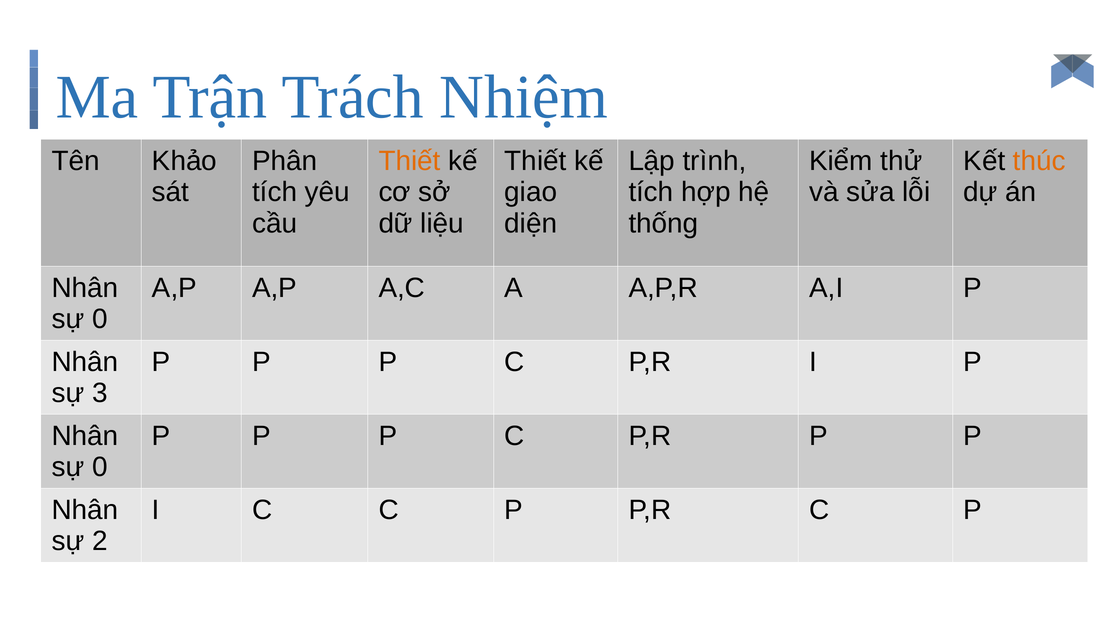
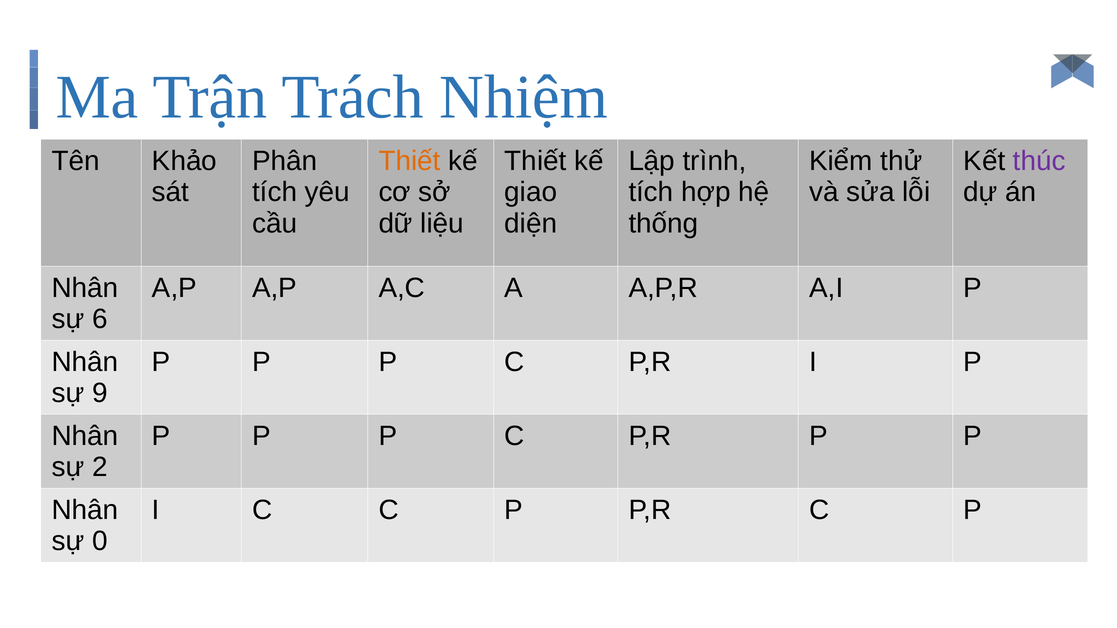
thúc colour: orange -> purple (1039, 161)
0: 0 -> 6 (100, 319)
3: 3 -> 9 (100, 393)
0: 0 -> 2 (100, 467)
2: 2 -> 0 (100, 541)
